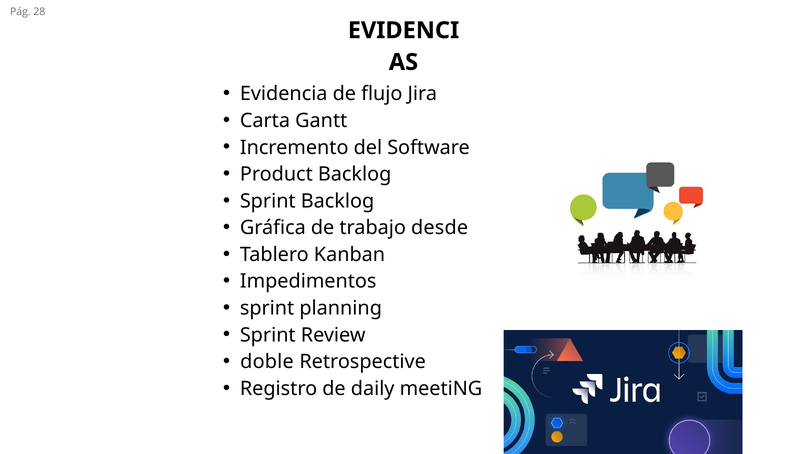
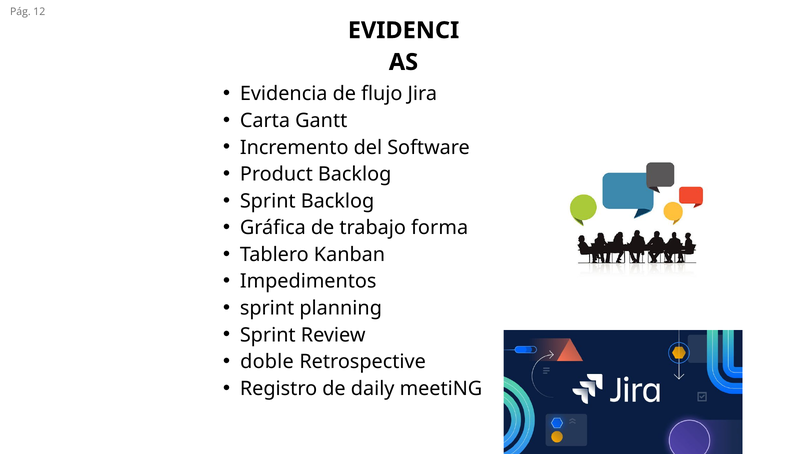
28: 28 -> 12 (39, 12)
desde: desde -> forma (440, 228)
